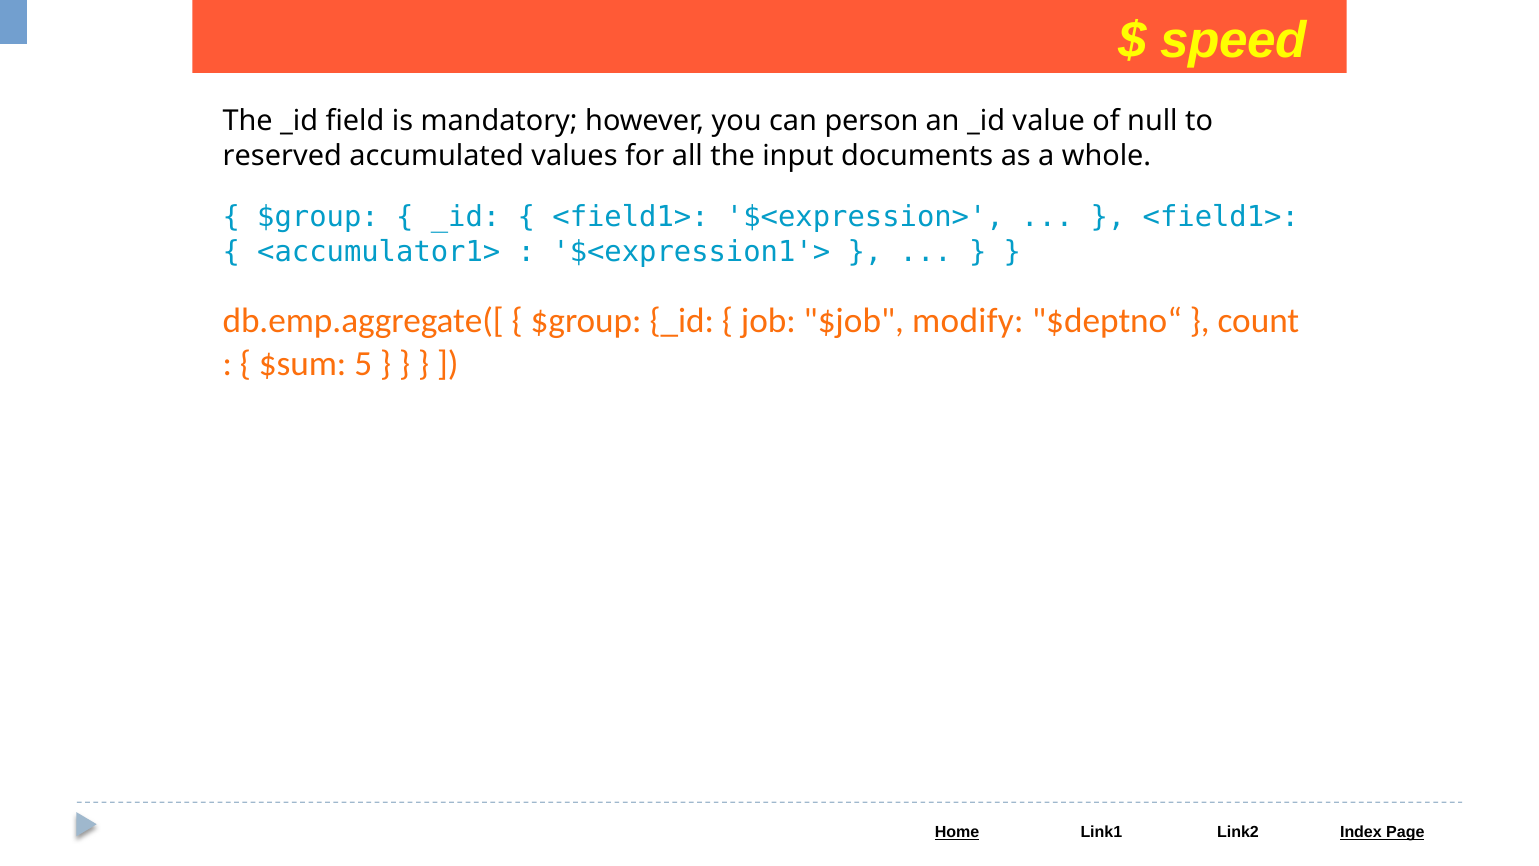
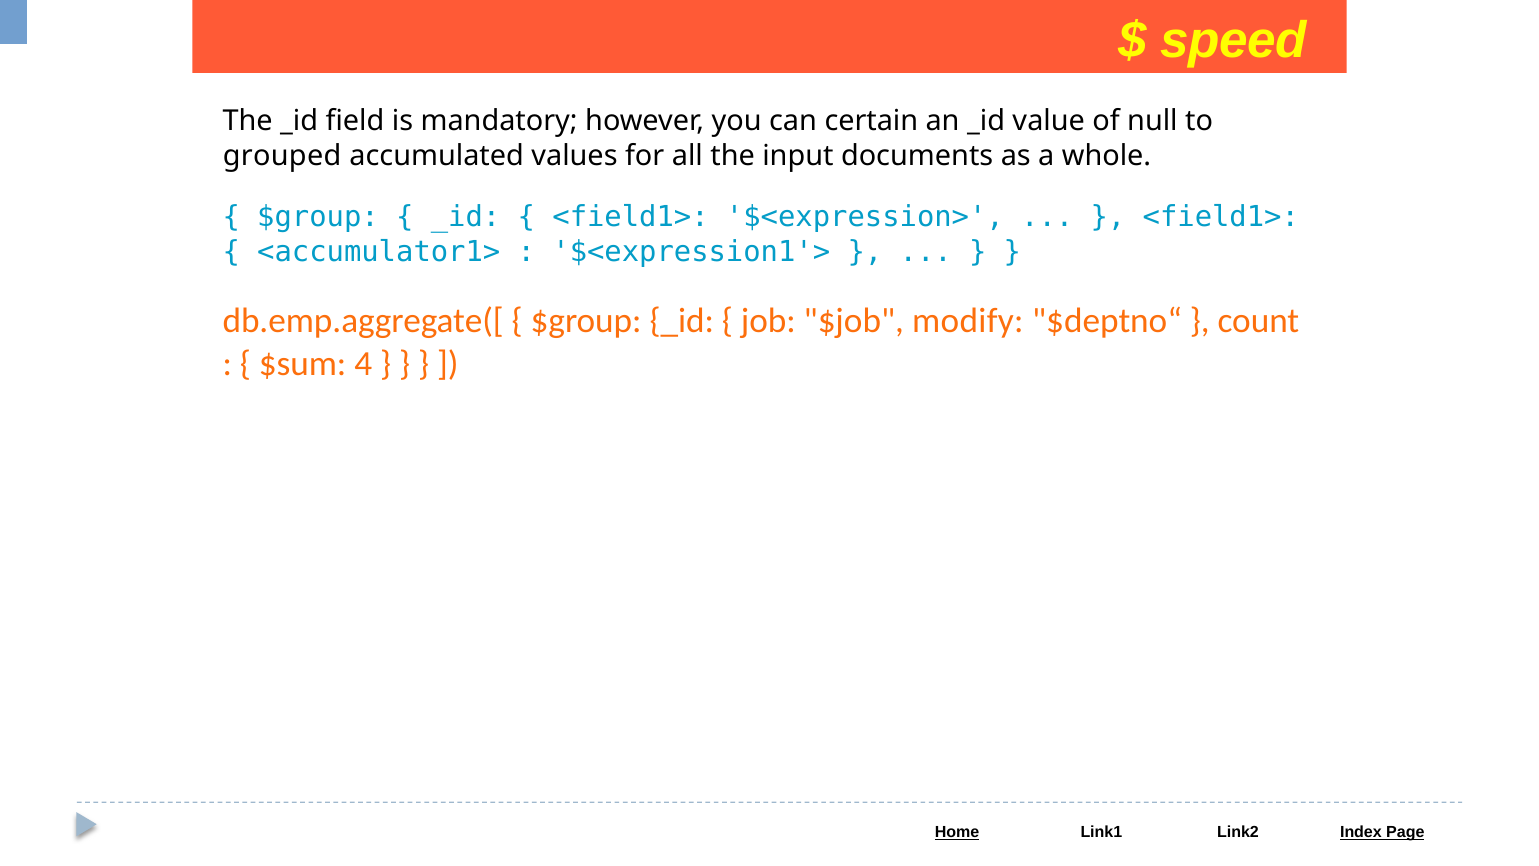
person: person -> certain (871, 121)
reserved: reserved -> grouped (282, 156)
5: 5 -> 4 (363, 363)
